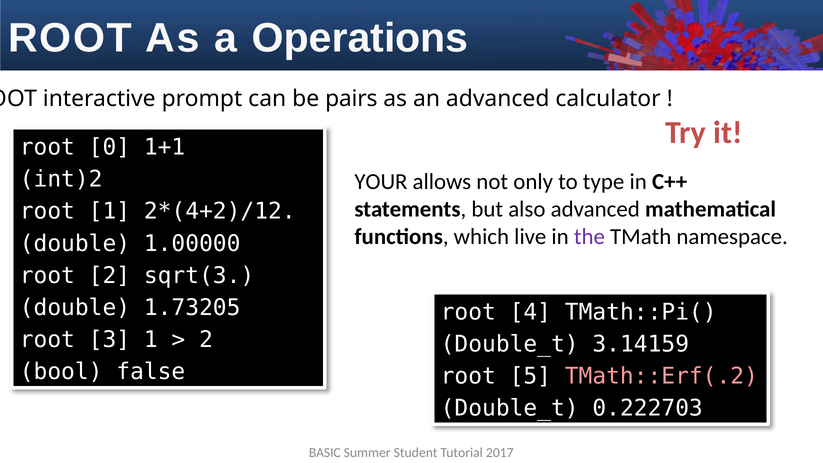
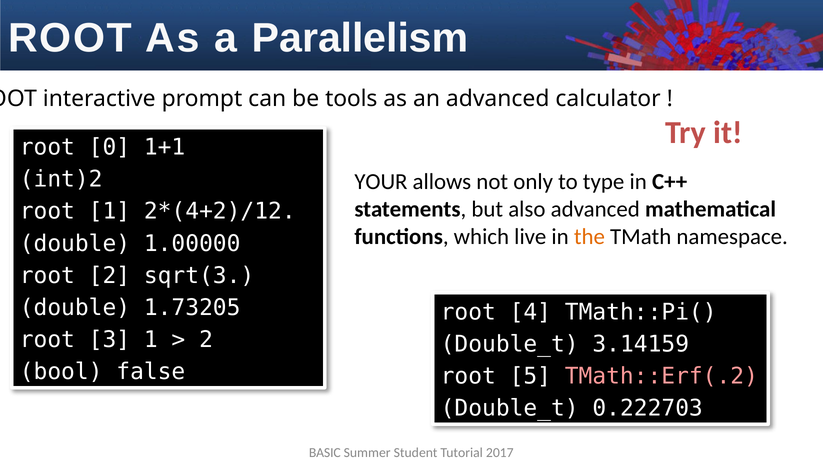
Operations: Operations -> Parallelism (360, 38)
pairs: pairs -> tools (351, 99)
the colour: purple -> orange (589, 237)
